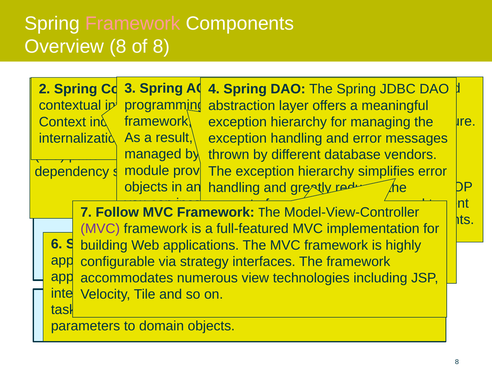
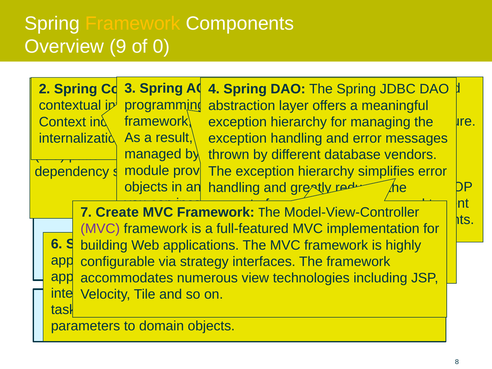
Framework colour: pink -> yellow (133, 24)
Overview 8: 8 -> 9 (118, 47)
of 8: 8 -> 0 (161, 47)
Follow: Follow -> Create (117, 212)
